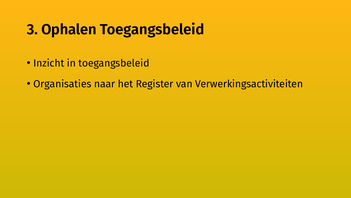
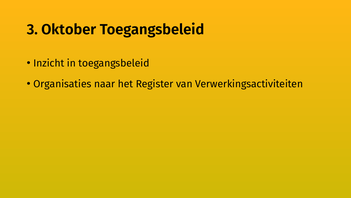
Ophalen: Ophalen -> Oktober (69, 29)
